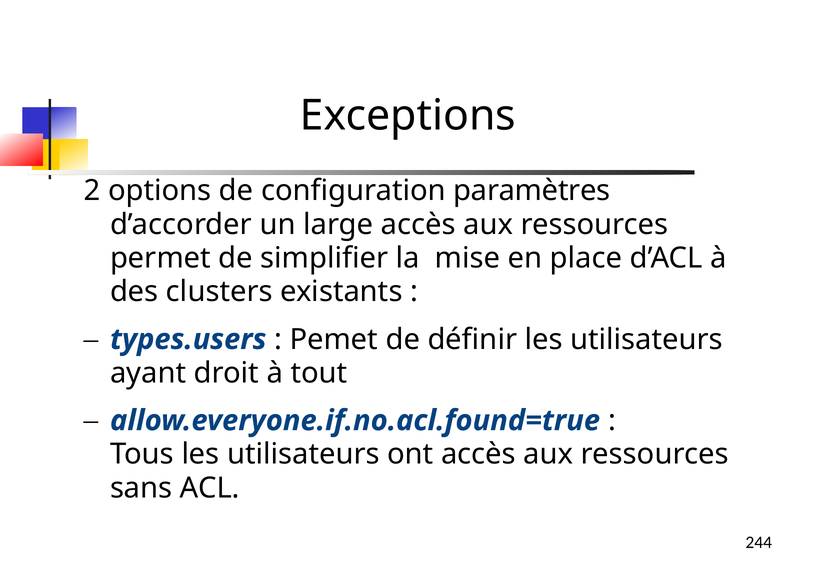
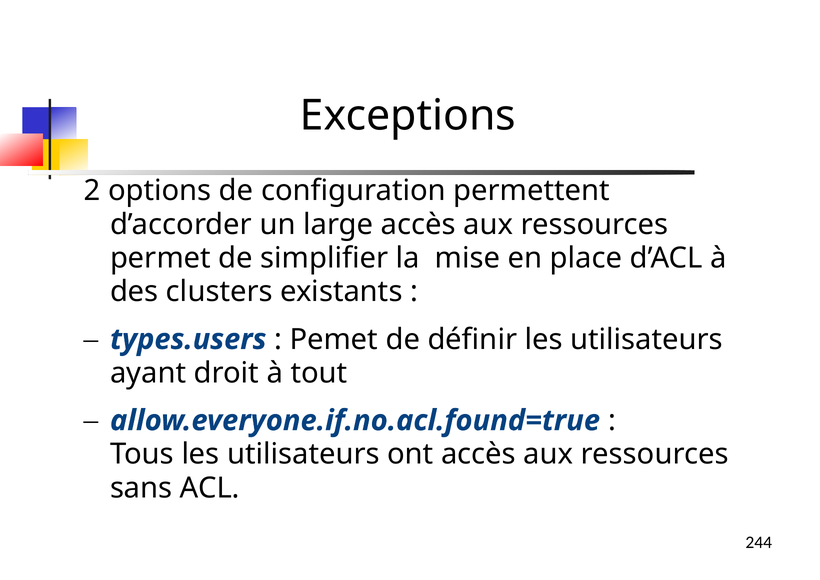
paramètres: paramètres -> permettent (532, 191)
